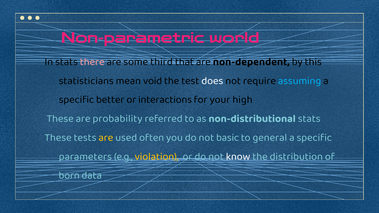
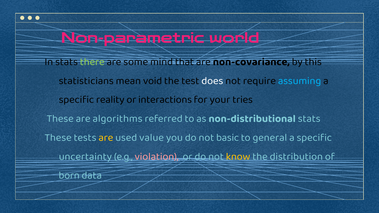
there colour: pink -> light green (92, 62)
third: third -> mind (162, 62)
non-dependent: non-dependent -> non-covariance (251, 62)
better: better -> reality (110, 100)
high: high -> tries (243, 100)
probability: probability -> algorithms (118, 119)
often: often -> value (152, 137)
parameters: parameters -> uncertainty (85, 156)
violation colour: yellow -> pink (156, 156)
know colour: white -> yellow (238, 156)
